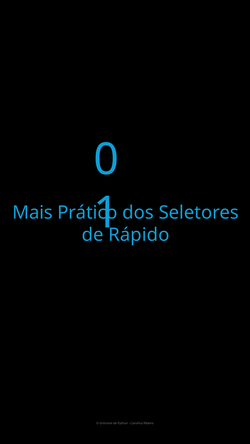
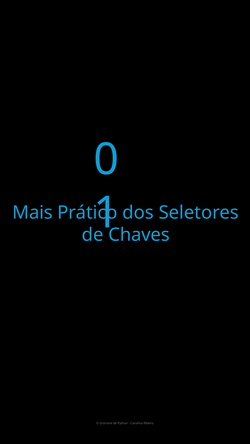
Rápido: Rápido -> Chaves (139, 235)
